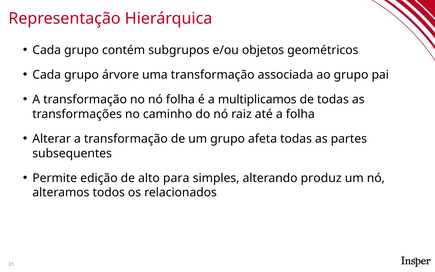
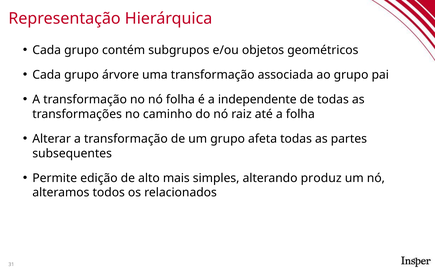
multiplicamos: multiplicamos -> independente (257, 100)
para: para -> mais (176, 178)
